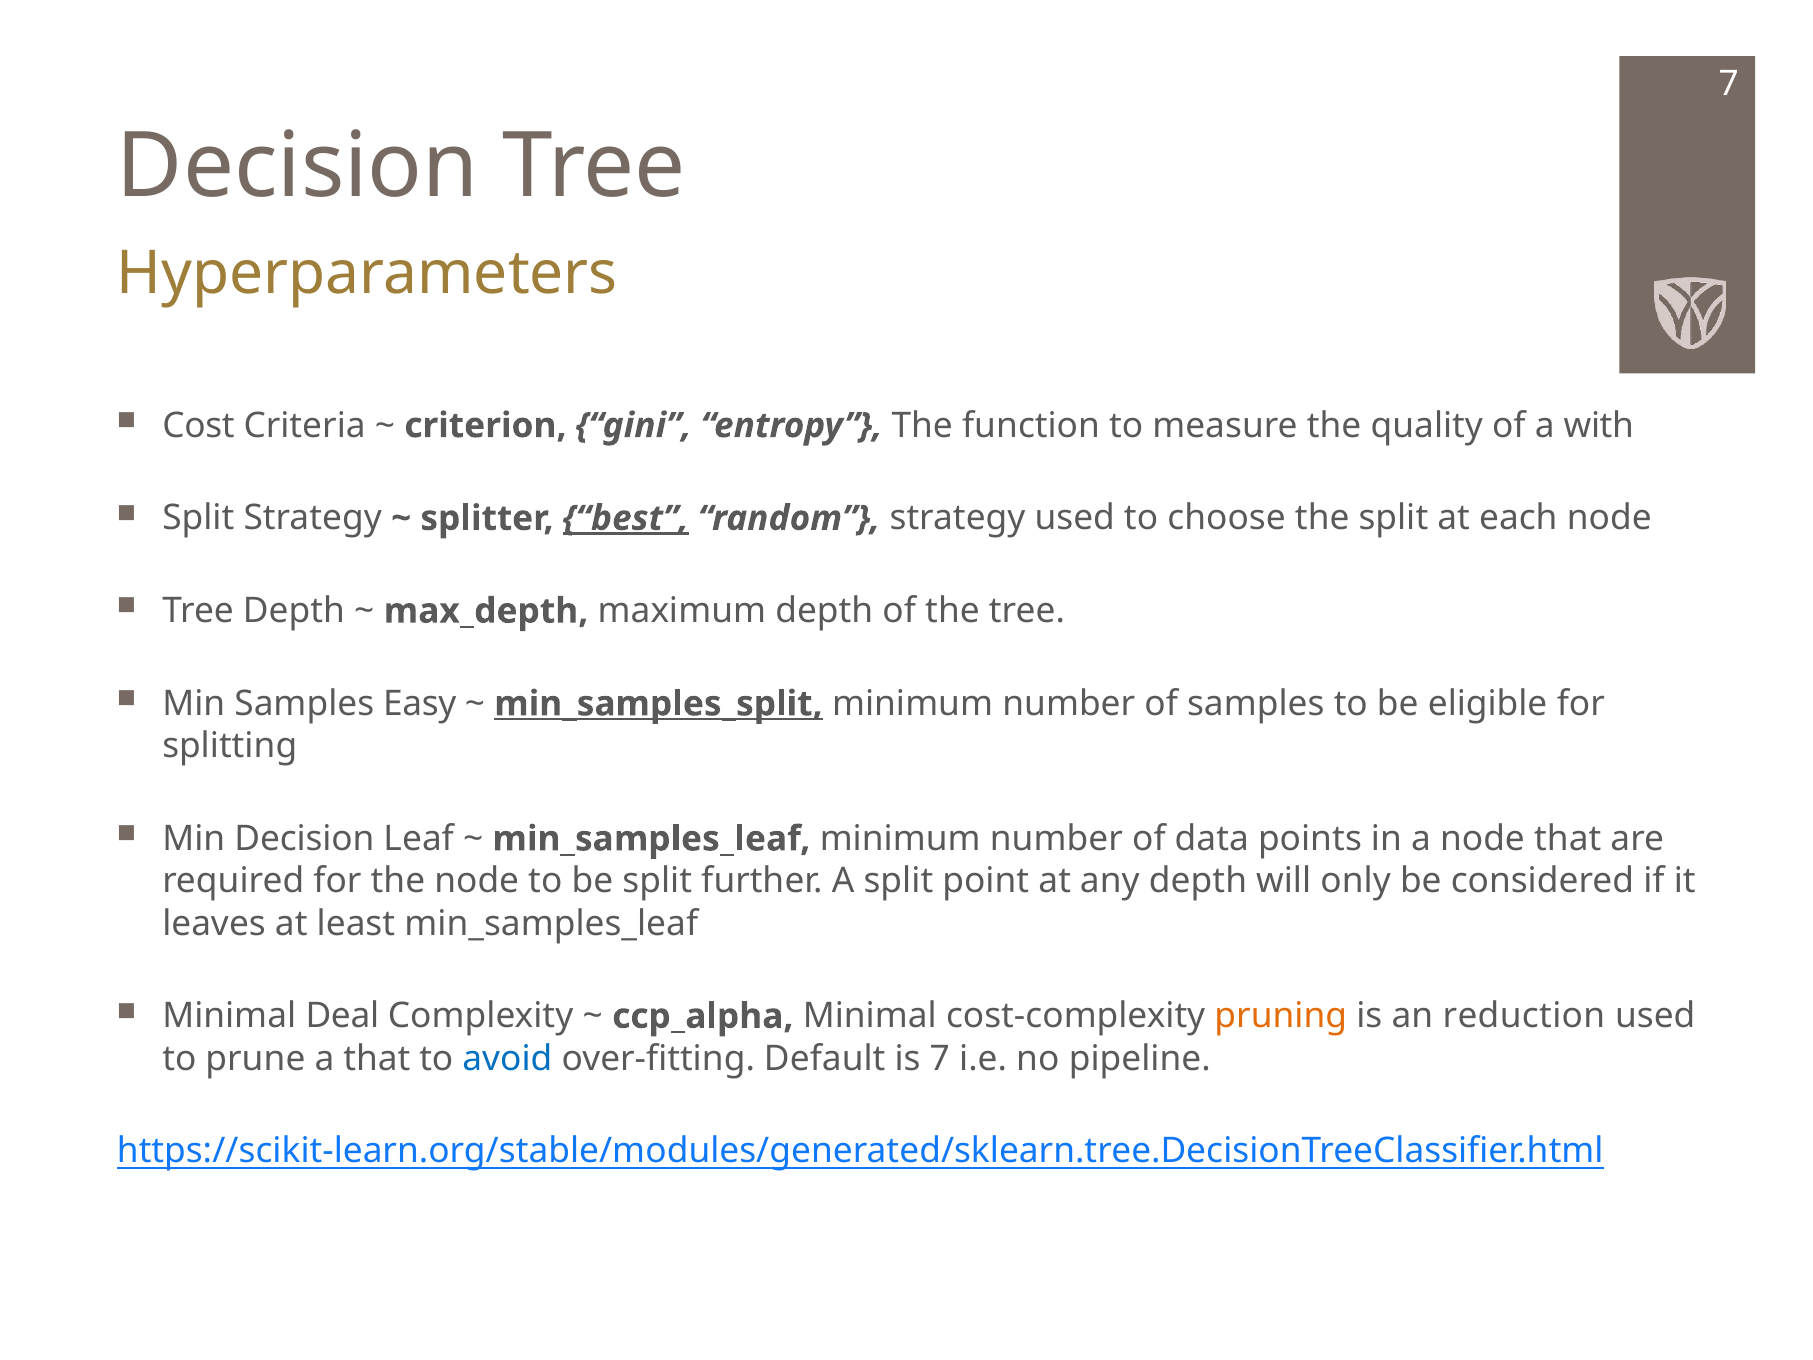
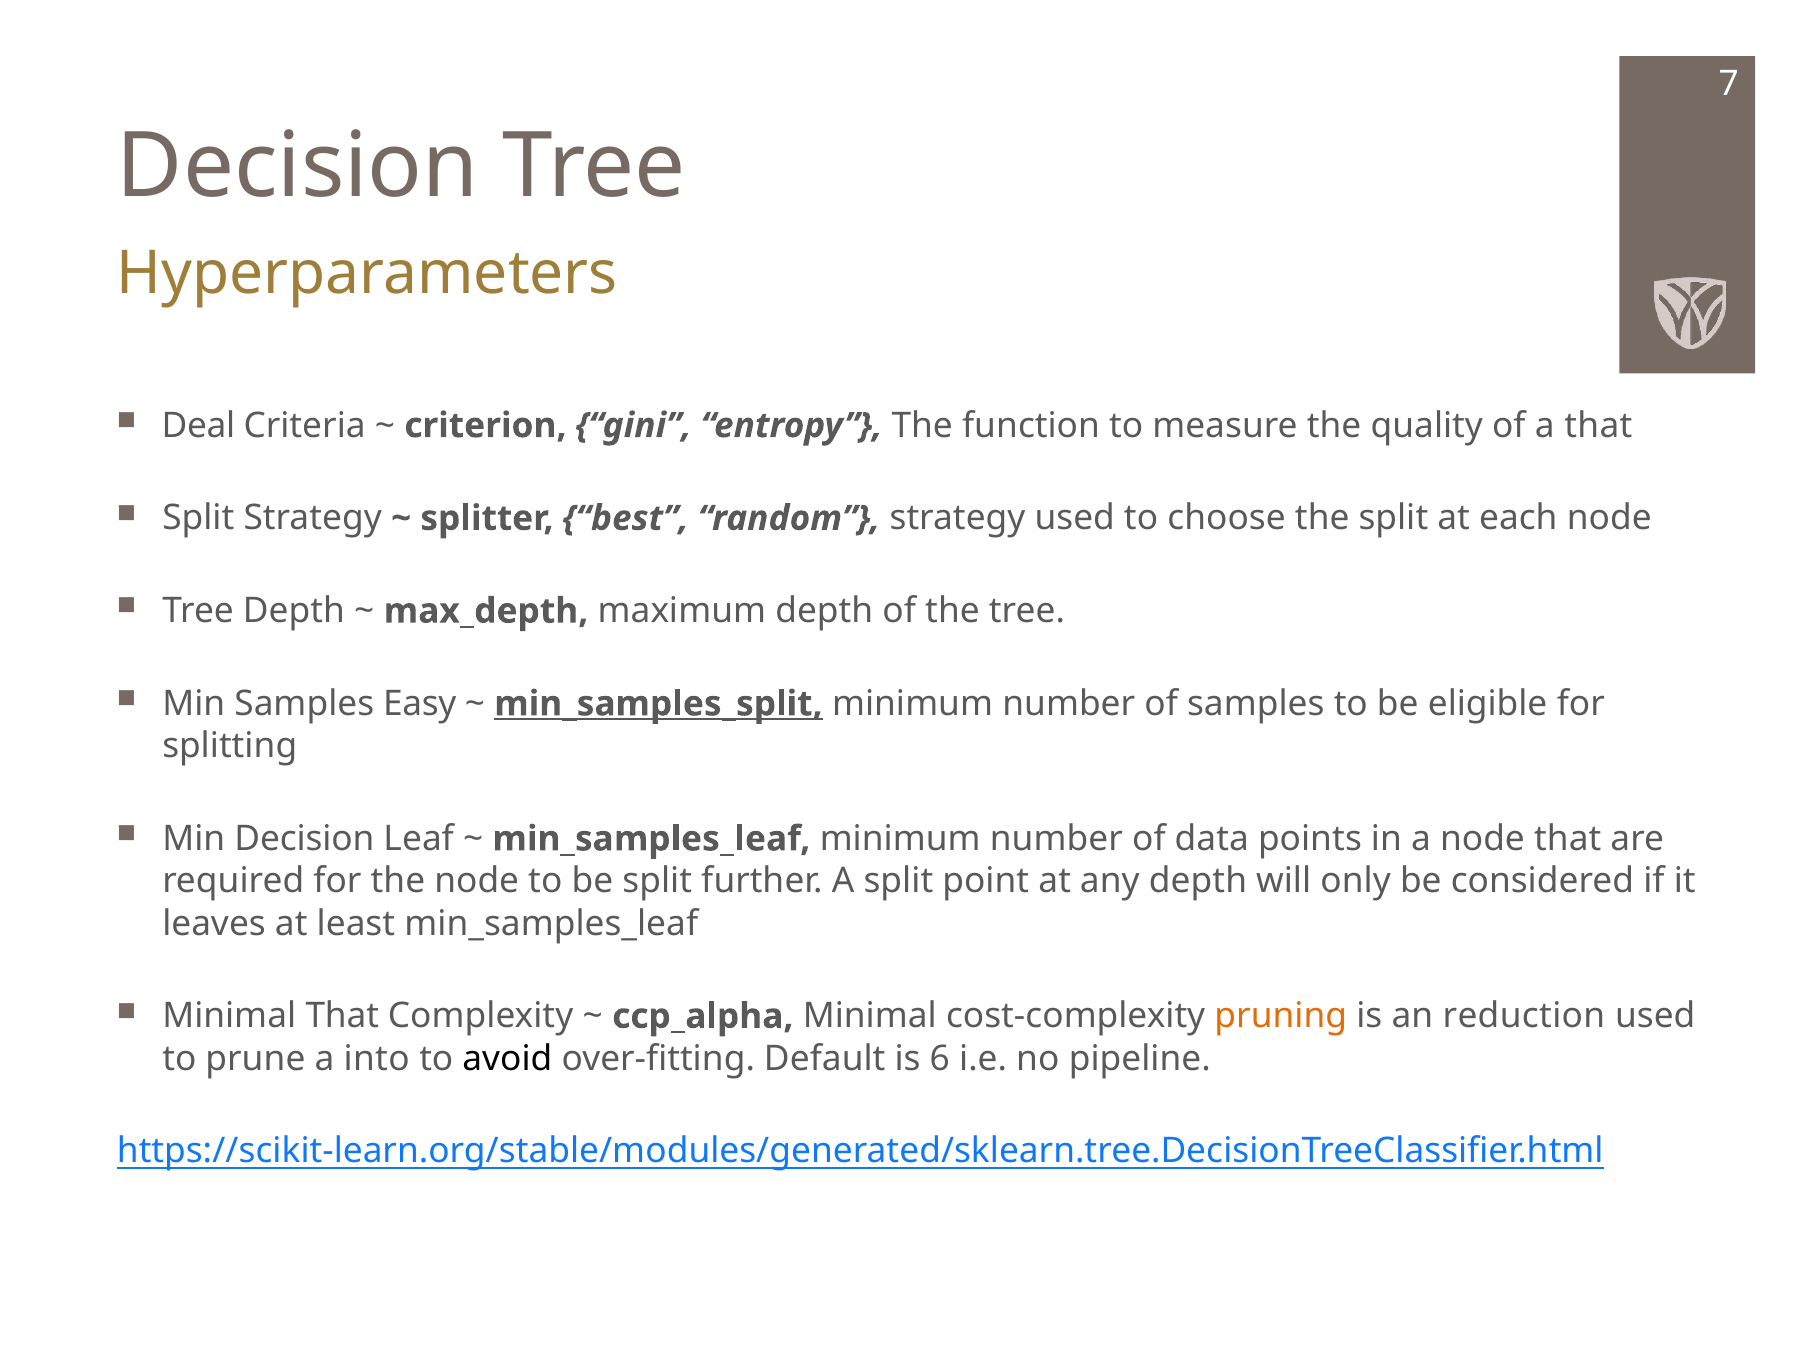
Cost: Cost -> Deal (198, 425)
a with: with -> that (1598, 425)
best underline: present -> none (626, 518)
Minimal Deal: Deal -> That (342, 1016)
a that: that -> into (377, 1058)
avoid colour: blue -> black (507, 1058)
is 7: 7 -> 6 (940, 1058)
